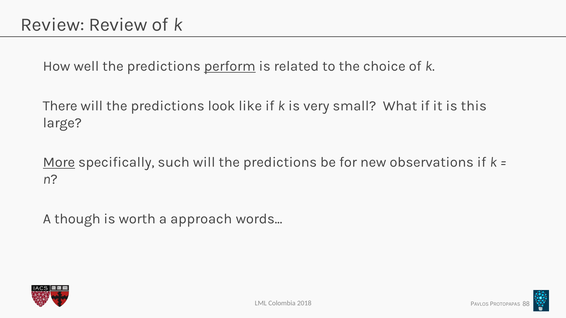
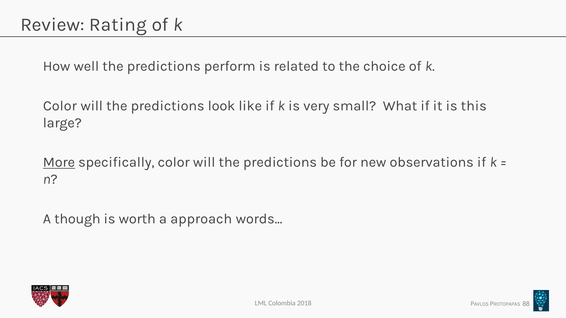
Review Review: Review -> Rating (118, 25)
perform underline: present -> none (230, 66)
There: There -> Color (60, 106)
specifically such: such -> color (174, 162)
